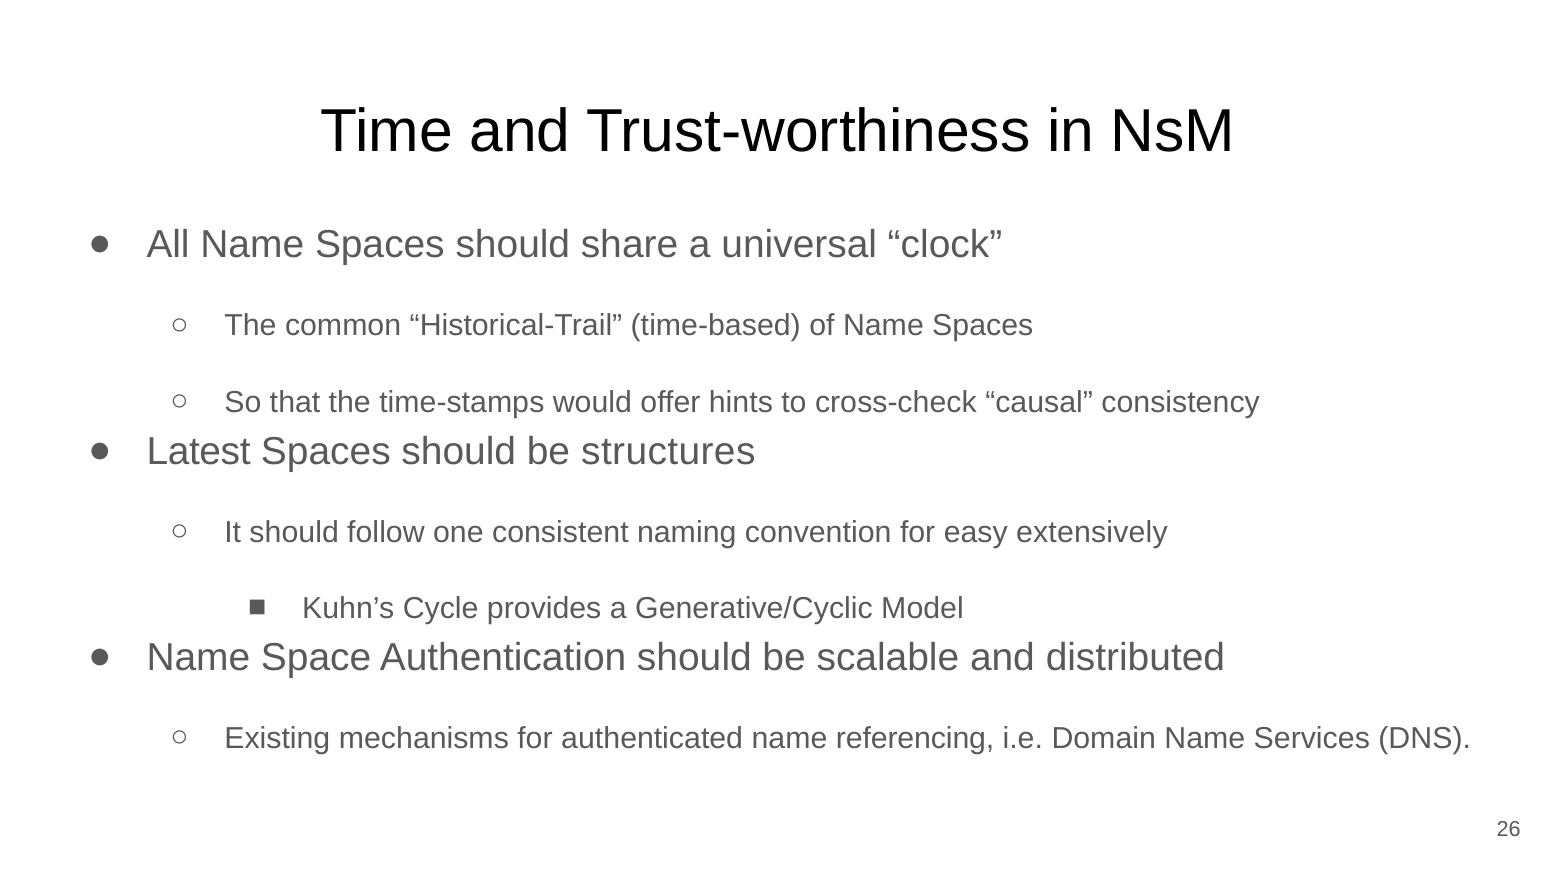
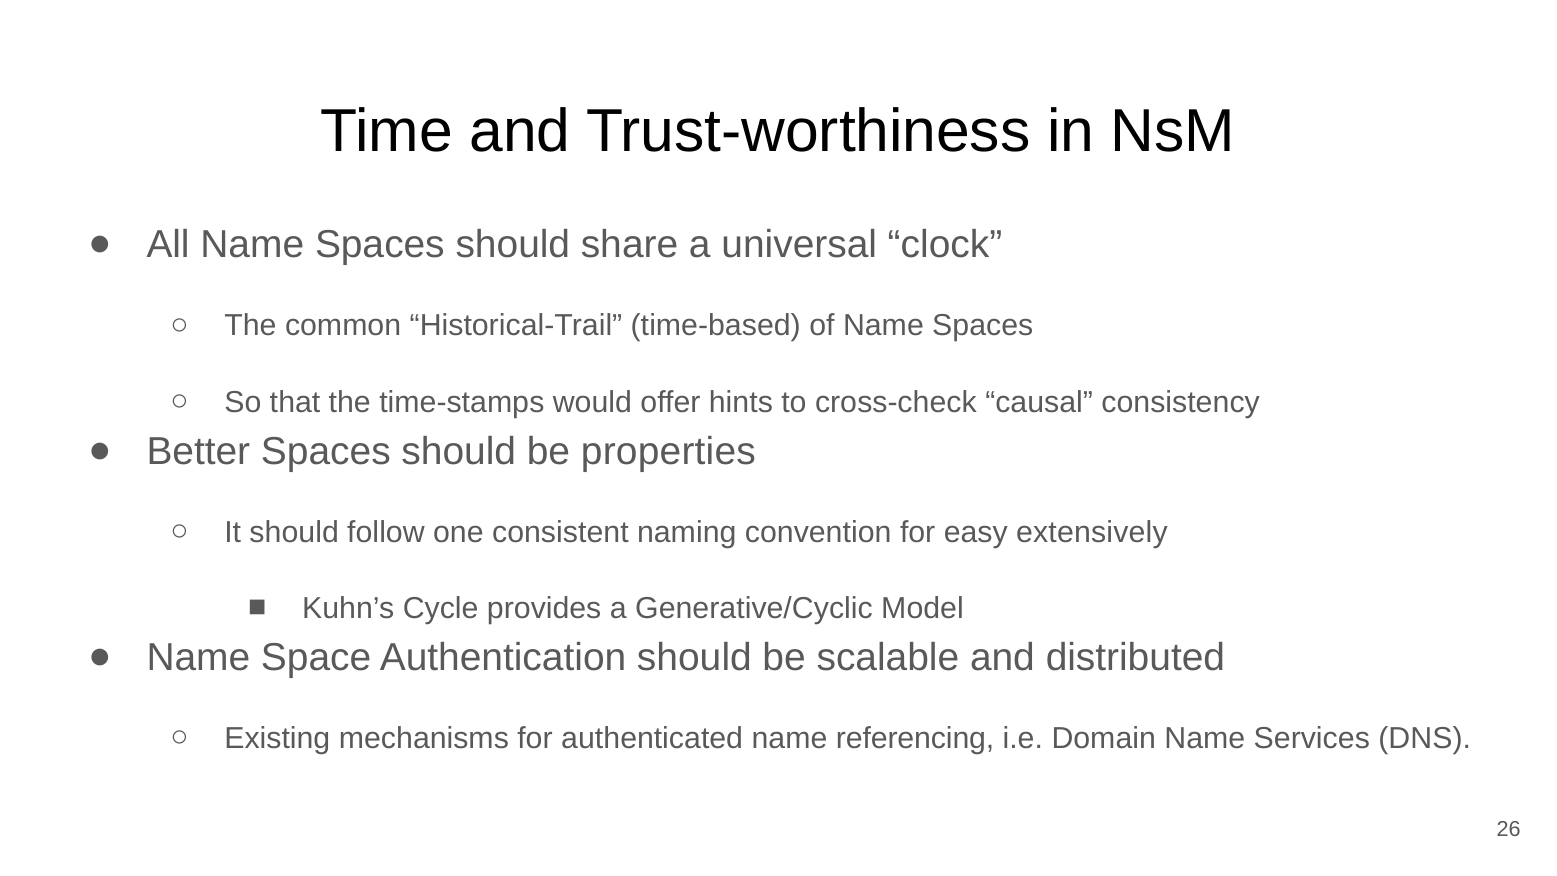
Latest: Latest -> Better (198, 451)
structures: structures -> properties (668, 451)
